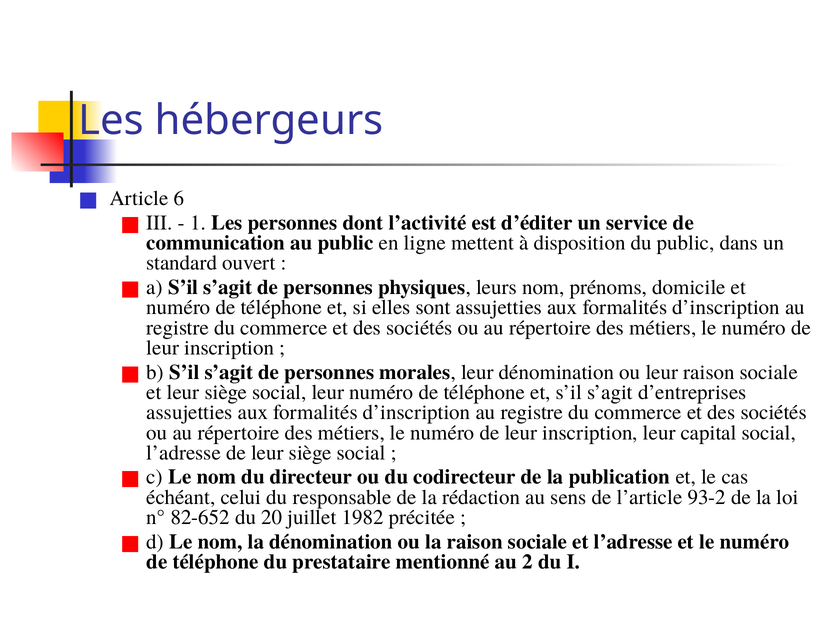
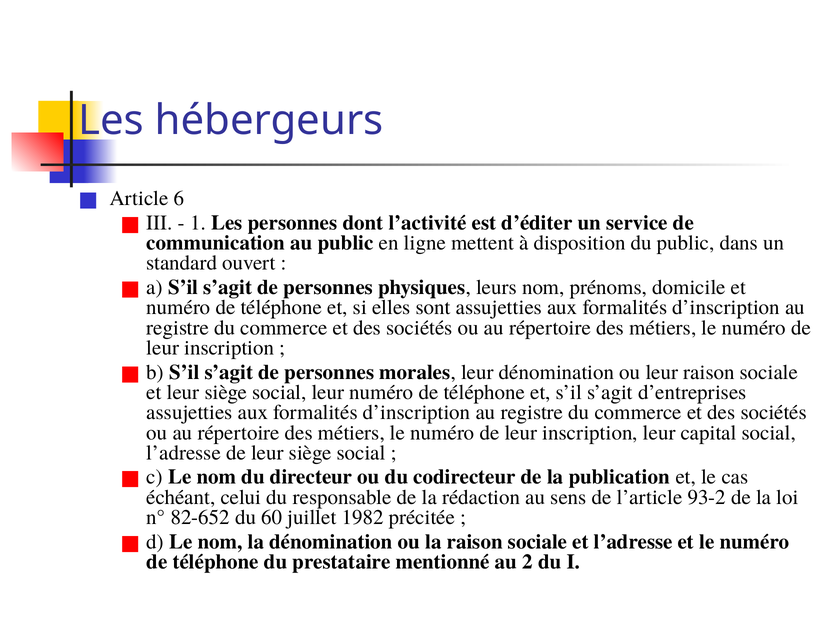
20: 20 -> 60 (272, 518)
